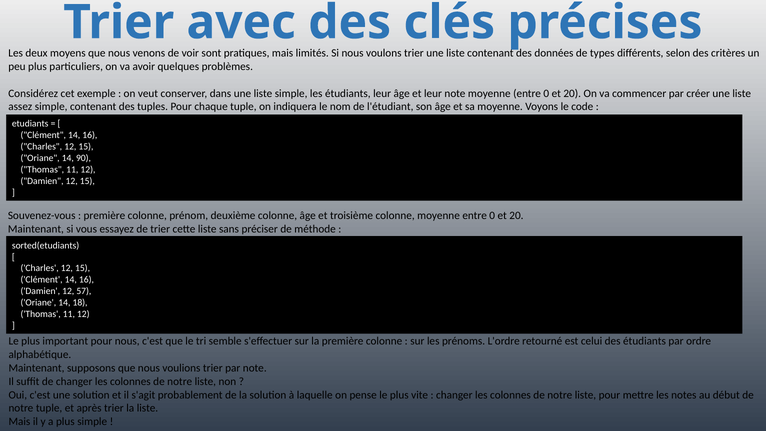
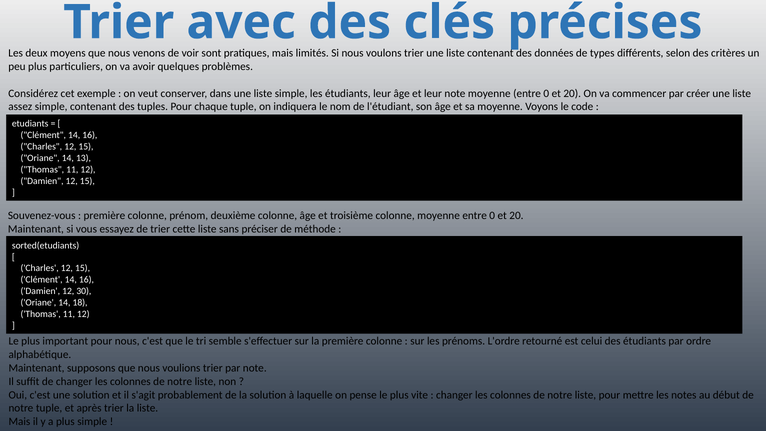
90: 90 -> 13 (83, 158)
57: 57 -> 30 (84, 291)
